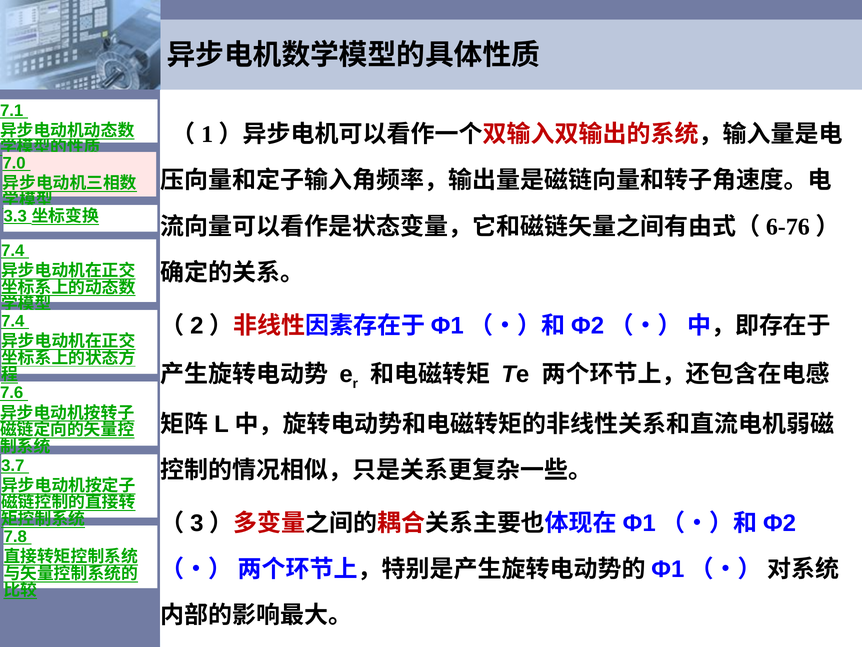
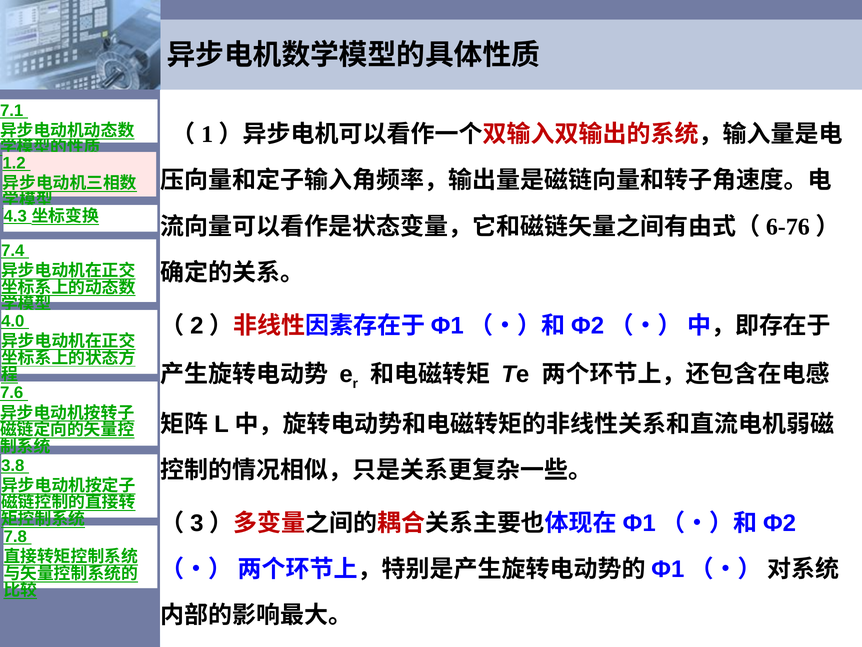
7.0: 7.0 -> 1.2 (14, 163)
3.3: 3.3 -> 4.3 (15, 216)
7.4: 7.4 -> 4.0 (13, 321)
3.7: 3.7 -> 3.8 (13, 465)
